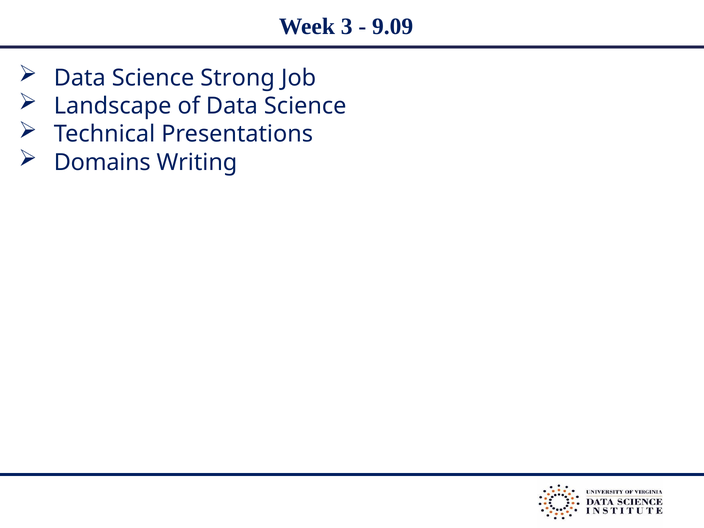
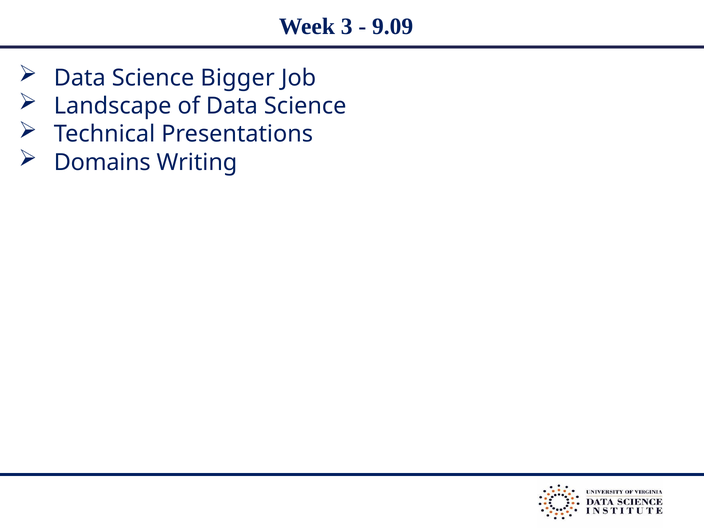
Strong: Strong -> Bigger (238, 78)
